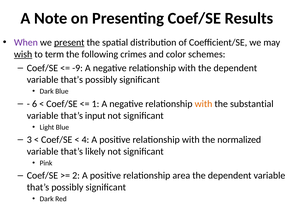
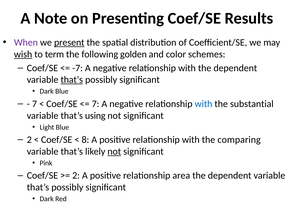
crimes: crimes -> golden (133, 54)
-9: -9 -> -7 (77, 68)
that’s underline: none -> present (72, 80)
6: 6 -> 7 (35, 104)
1: 1 -> 7 (96, 104)
with colour: orange -> blue (204, 104)
input: input -> using (95, 115)
3: 3 -> 2 (29, 139)
4: 4 -> 8 (85, 139)
normalized: normalized -> comparing (239, 139)
not underline: none -> present (114, 151)
